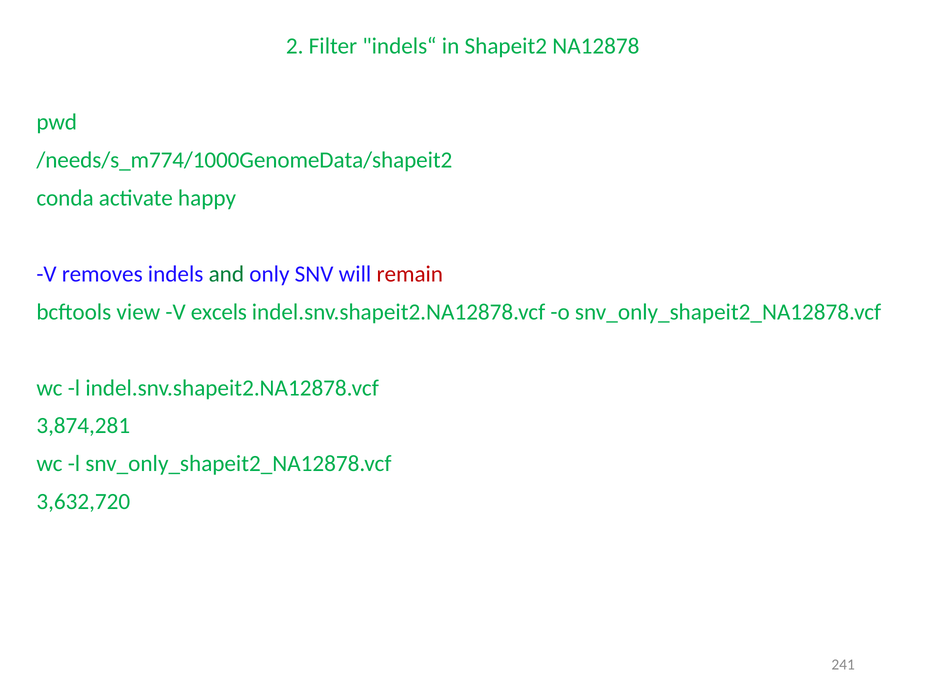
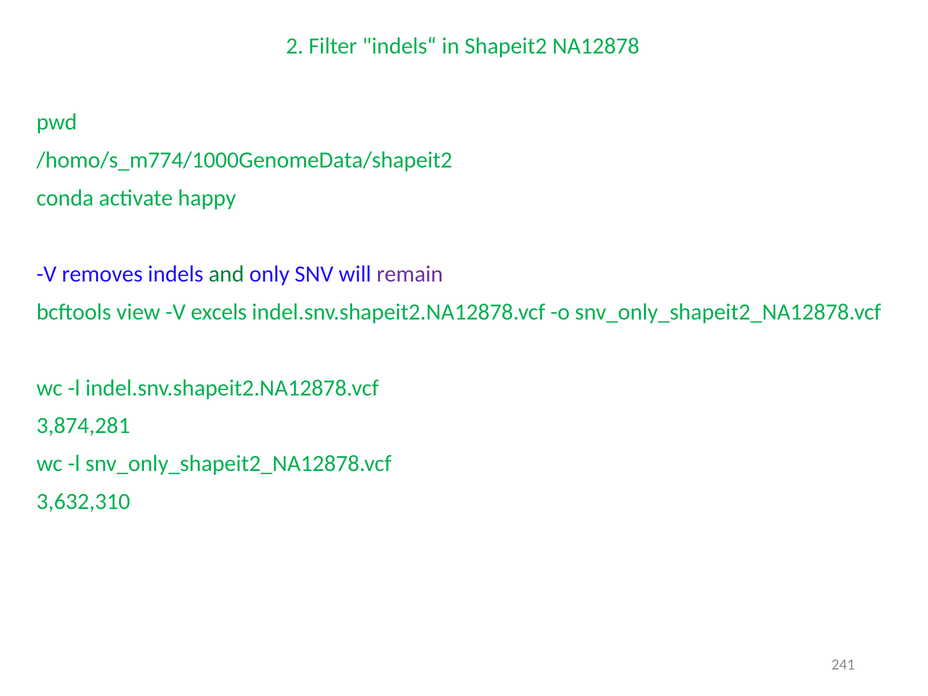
/needs/s_m774/1000GenomeData/shapeit2: /needs/s_m774/1000GenomeData/shapeit2 -> /homo/s_m774/1000GenomeData/shapeit2 (244, 160)
remain colour: red -> purple (410, 274)
3,632,720: 3,632,720 -> 3,632,310 (83, 502)
